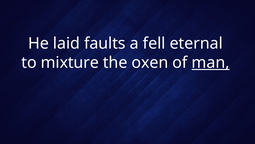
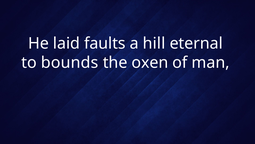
fell: fell -> hill (154, 43)
mixture: mixture -> bounds (70, 62)
man underline: present -> none (211, 62)
